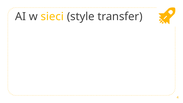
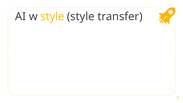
w sieci: sieci -> style (52, 16)
